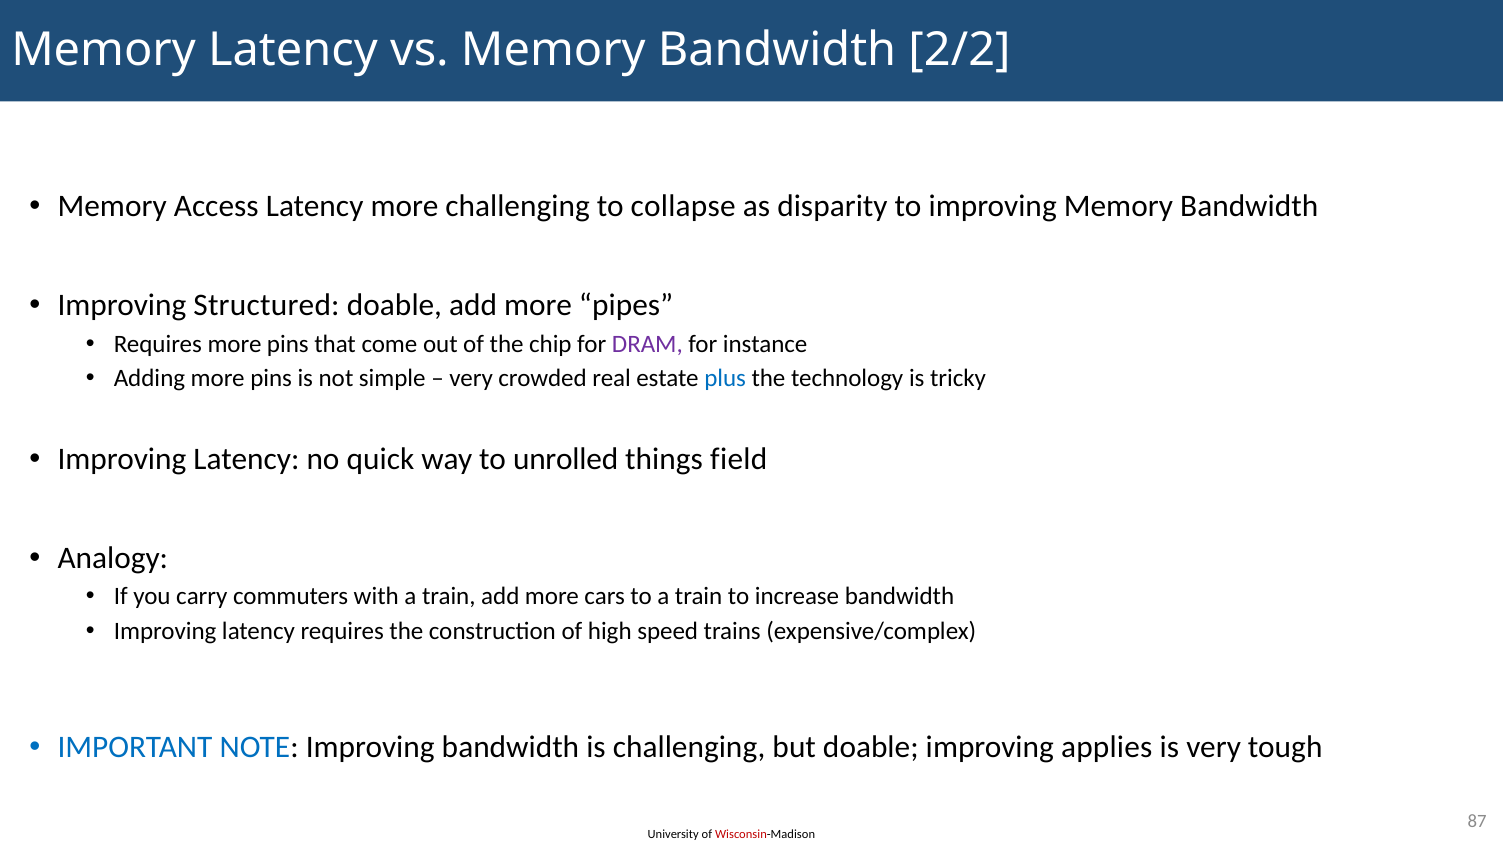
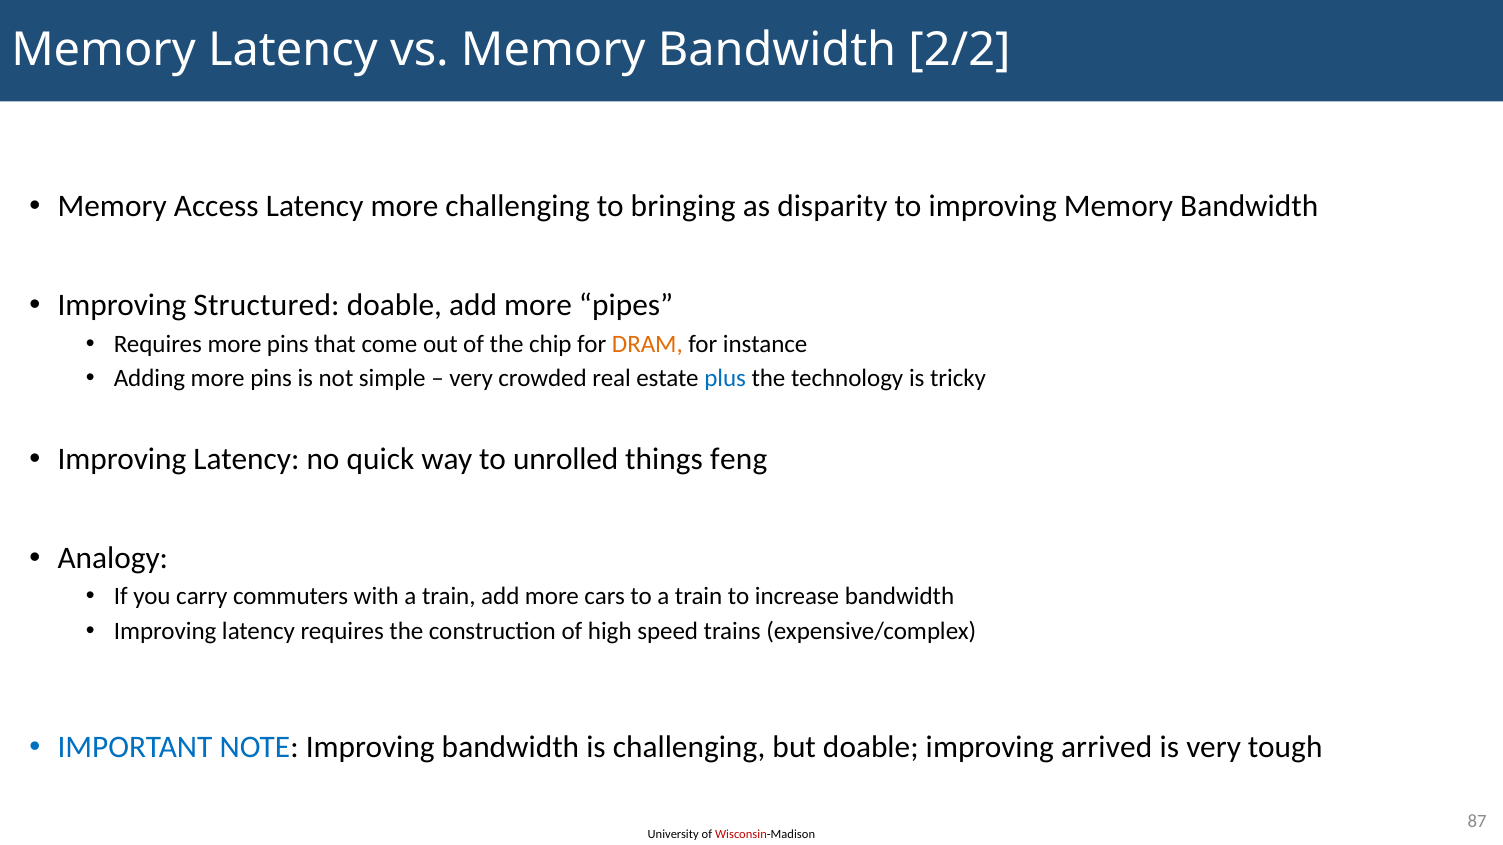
collapse: collapse -> bringing (683, 207)
DRAM colour: purple -> orange (647, 344)
field: field -> feng (739, 460)
applies: applies -> arrived (1107, 747)
